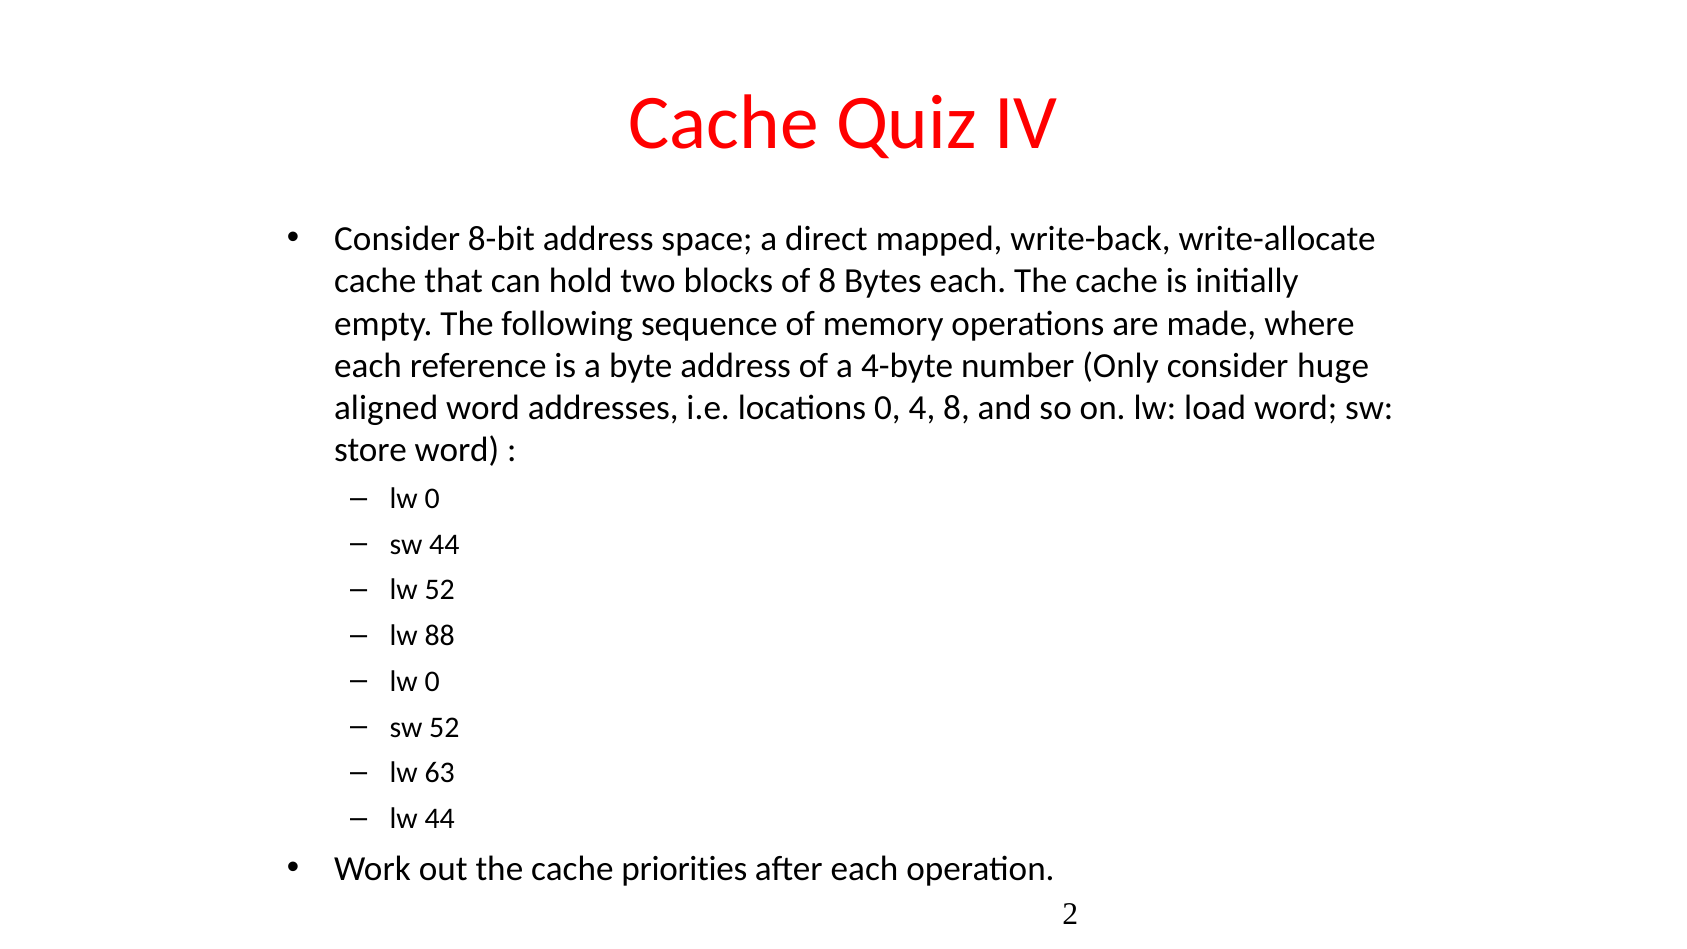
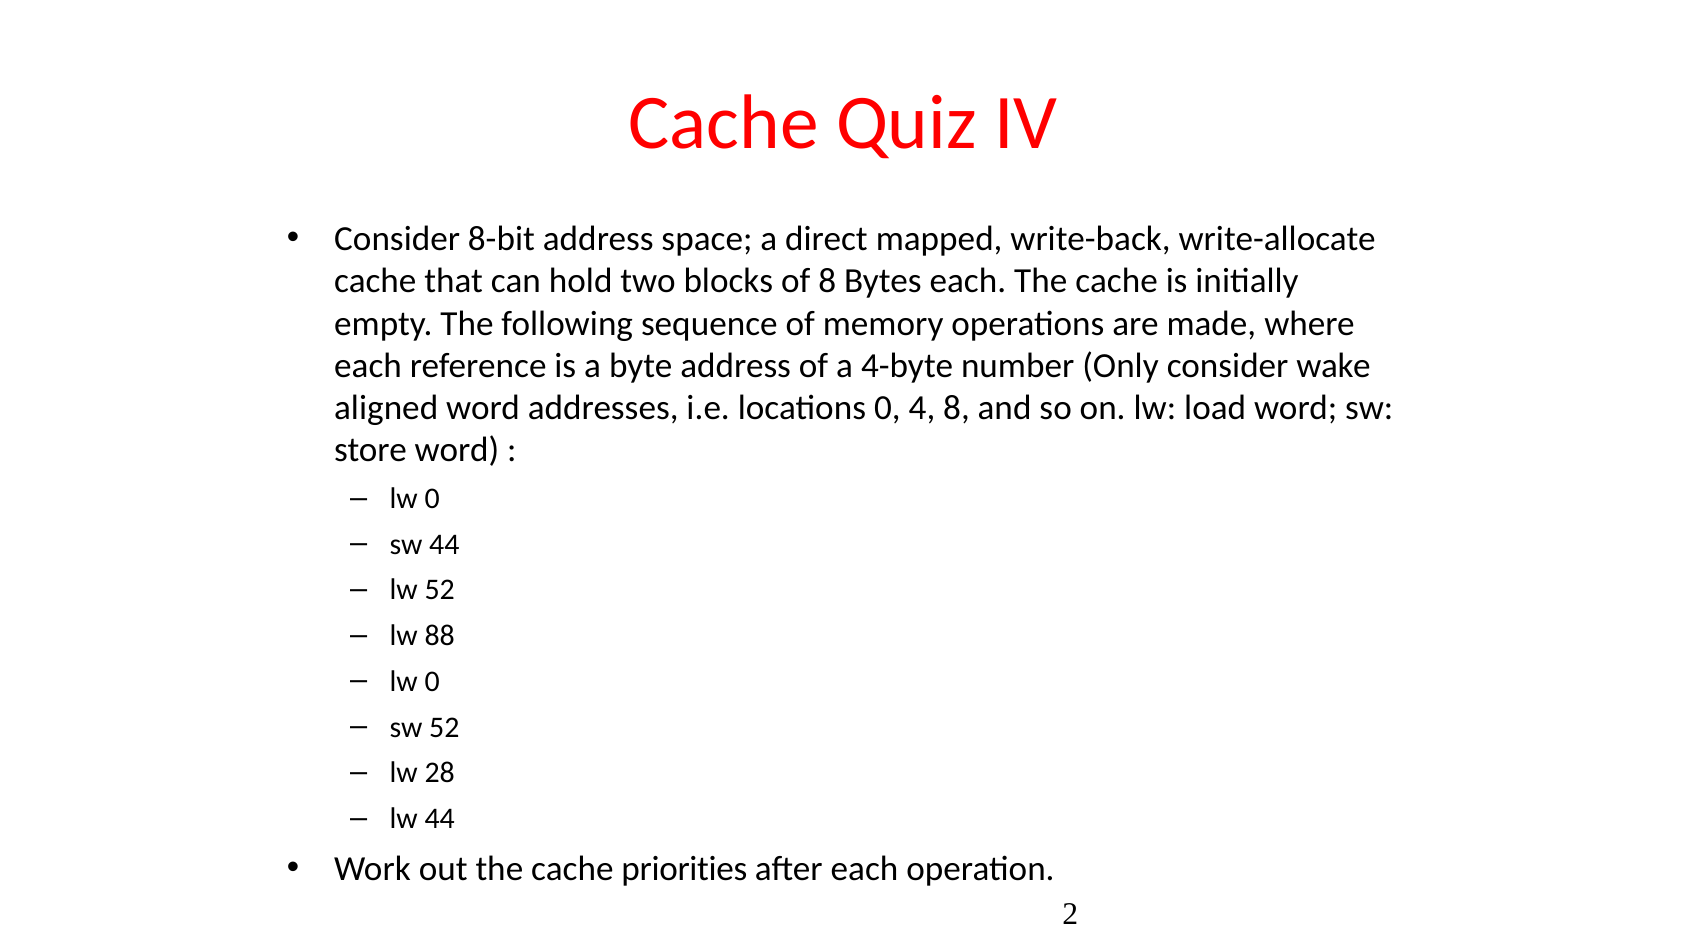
huge: huge -> wake (1333, 366)
63: 63 -> 28 (440, 773)
